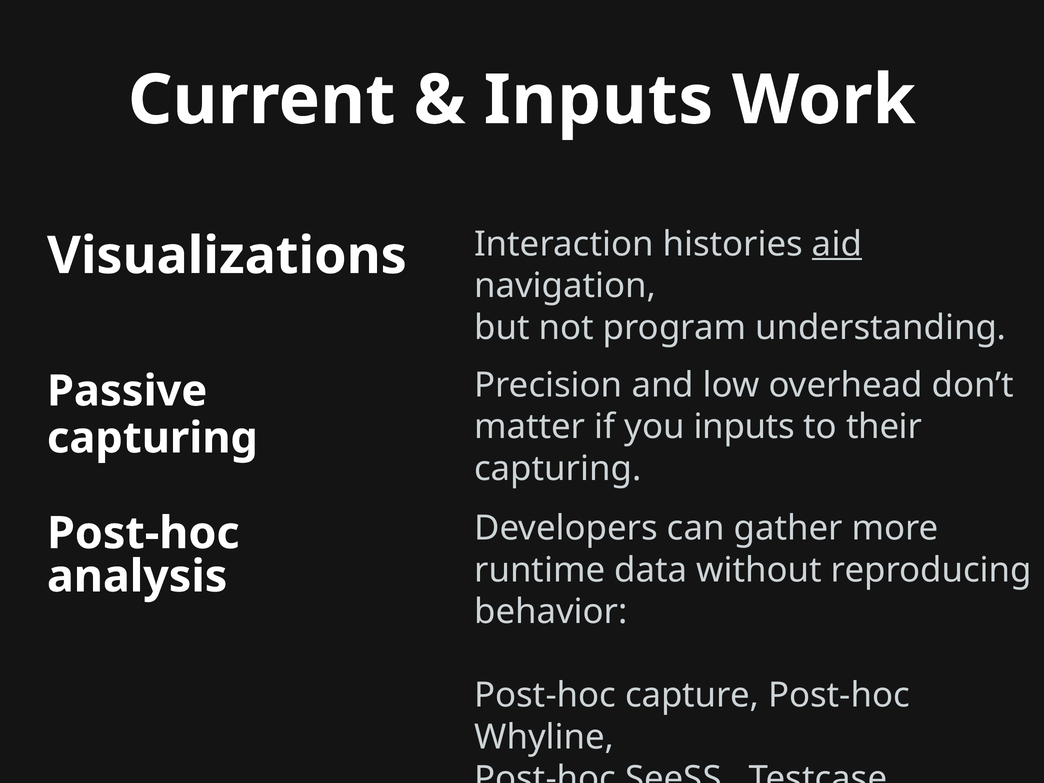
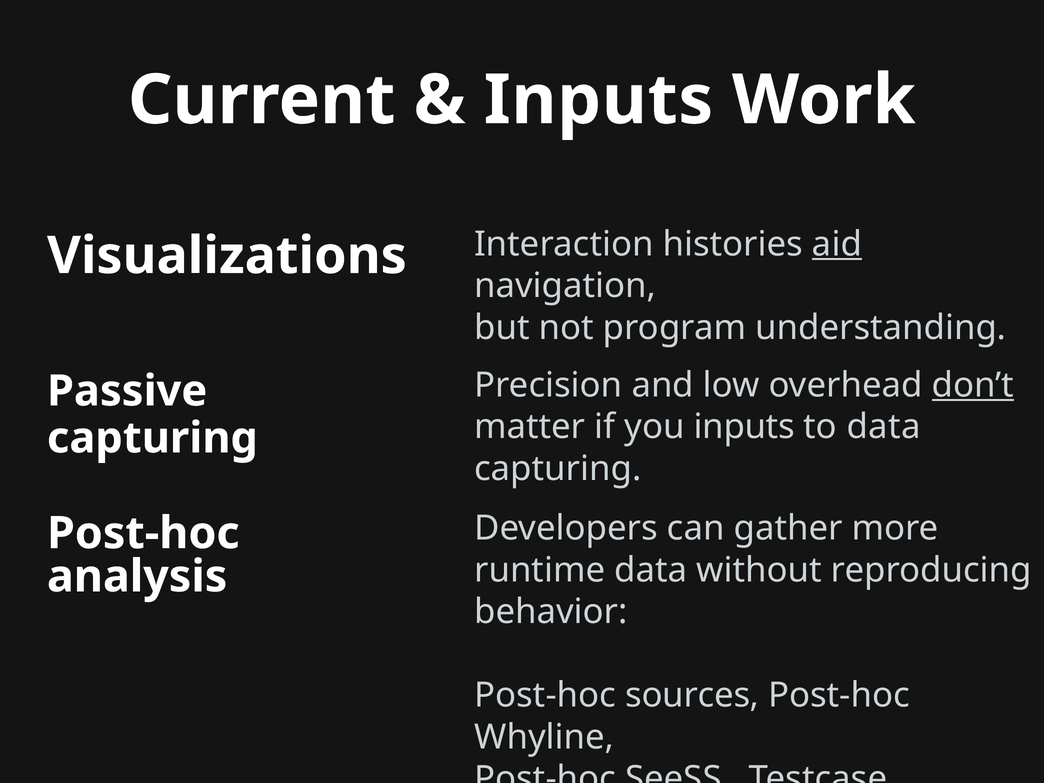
don’t underline: none -> present (973, 385)
to their: their -> data (884, 427)
capture: capture -> sources (692, 695)
